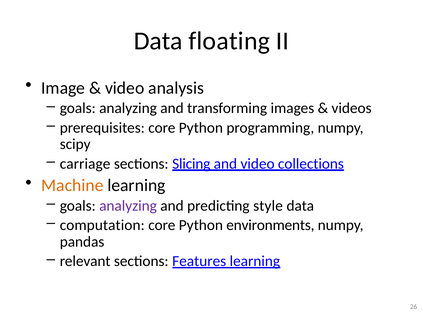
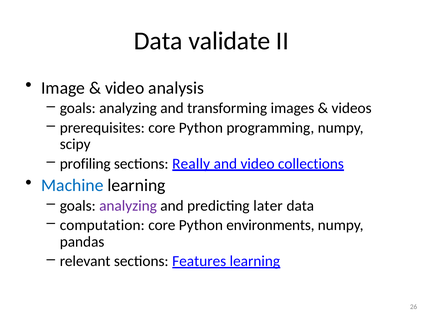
floating: floating -> validate (229, 41)
carriage: carriage -> profiling (85, 164)
Slicing: Slicing -> Really (191, 164)
Machine colour: orange -> blue (72, 186)
style: style -> later (268, 206)
